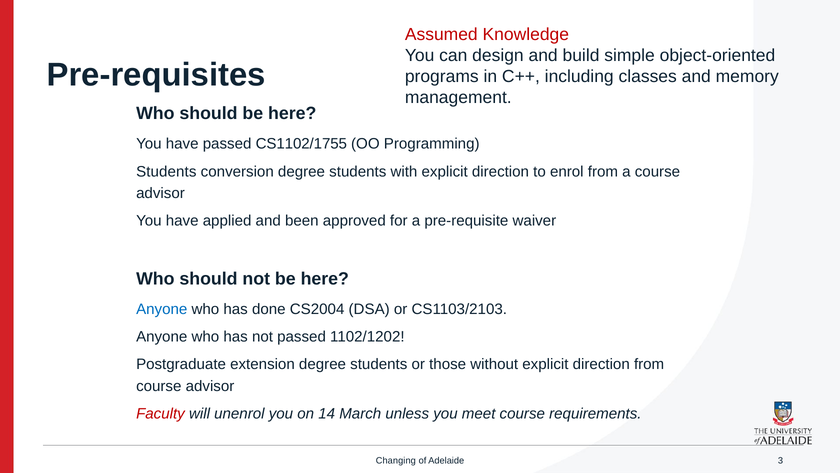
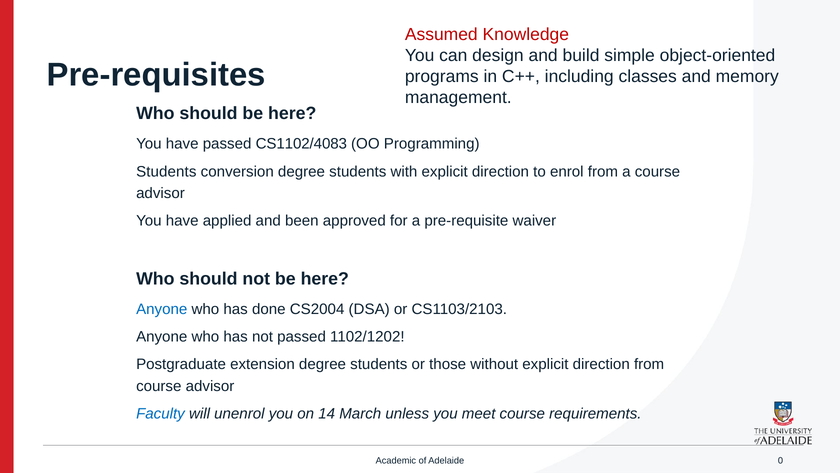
CS1102/1755: CS1102/1755 -> CS1102/4083 (301, 144)
Faculty colour: red -> blue (160, 414)
Changing: Changing -> Academic (396, 461)
3: 3 -> 0 (780, 461)
